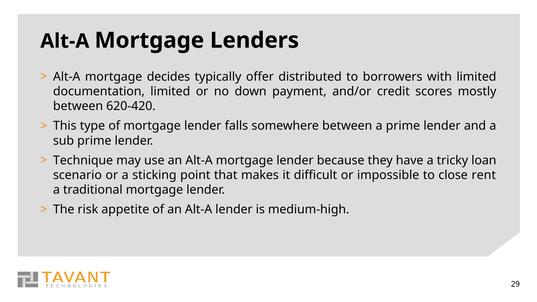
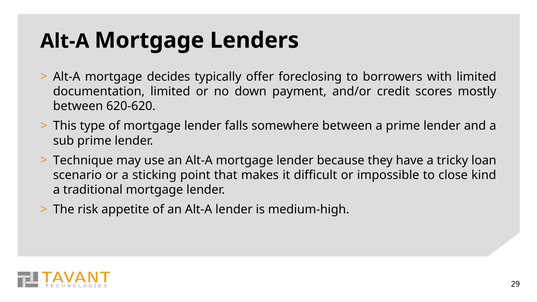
distributed: distributed -> foreclosing (310, 77)
620-420: 620-420 -> 620-620 (131, 106)
rent: rent -> kind (484, 175)
